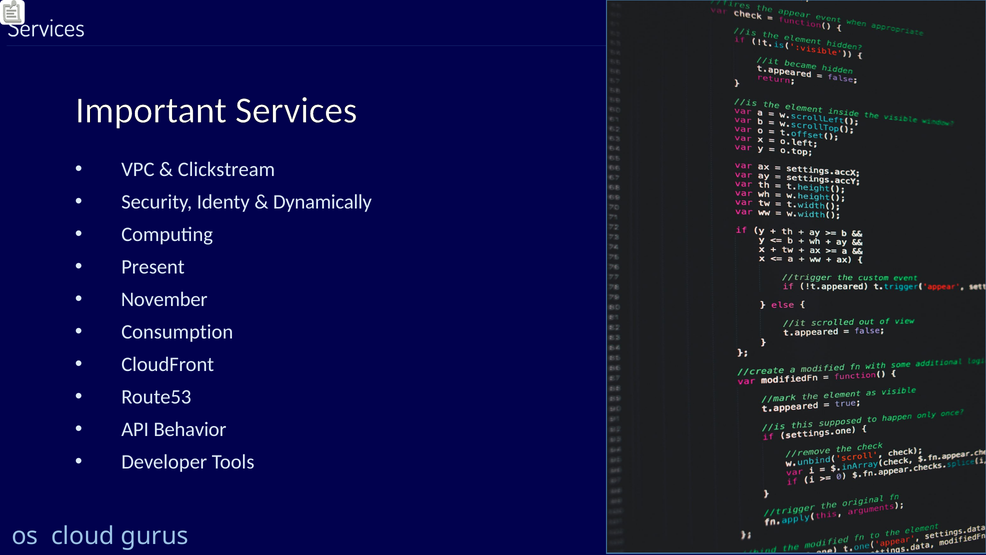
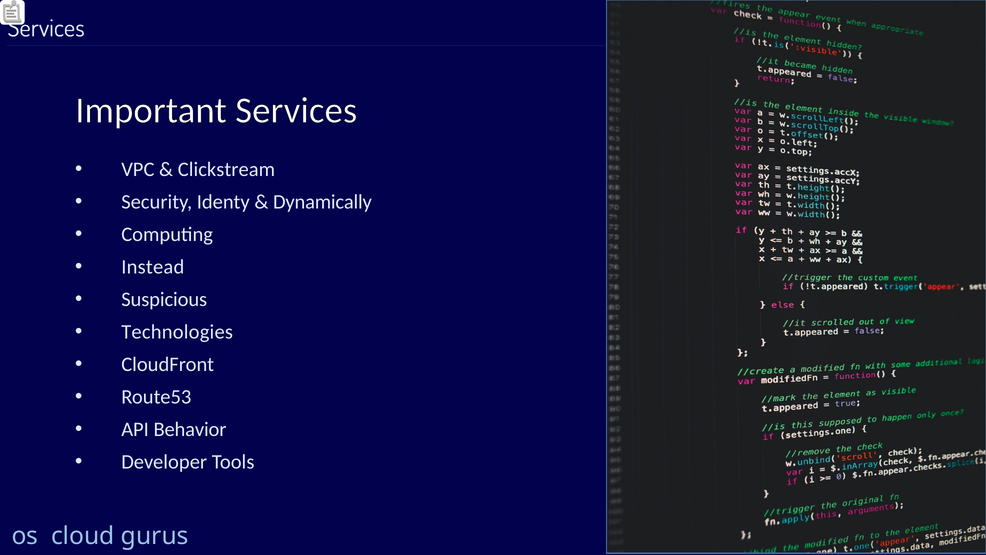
Present: Present -> Instead (153, 267)
November: November -> Suspicious (164, 299)
Consumption: Consumption -> Technologies (177, 332)
